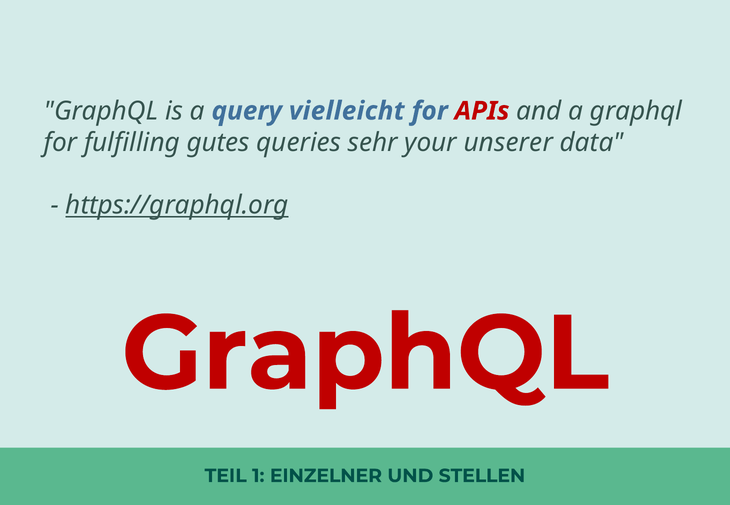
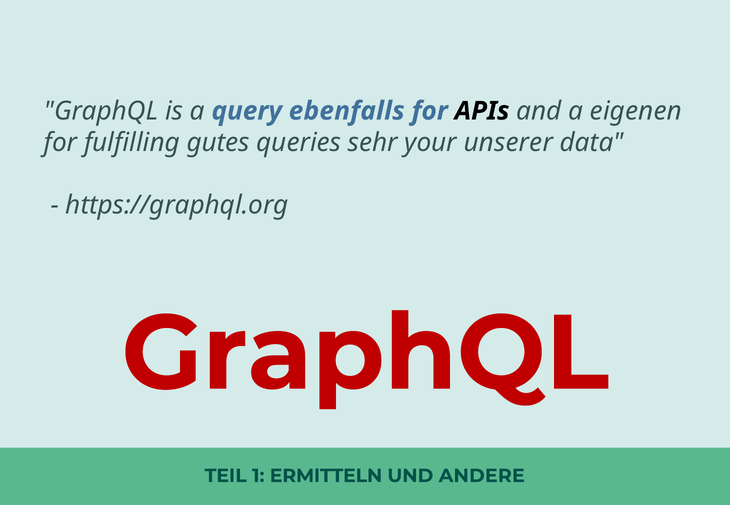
vielleicht: vielleicht -> ebenfalls (347, 111)
APIs colour: red -> black (482, 111)
a graphql: graphql -> eigenen (636, 111)
https://graphql.org underline: present -> none (177, 205)
EINZELNER: EINZELNER -> ERMITTELN (326, 476)
STELLEN: STELLEN -> ANDERE (482, 476)
